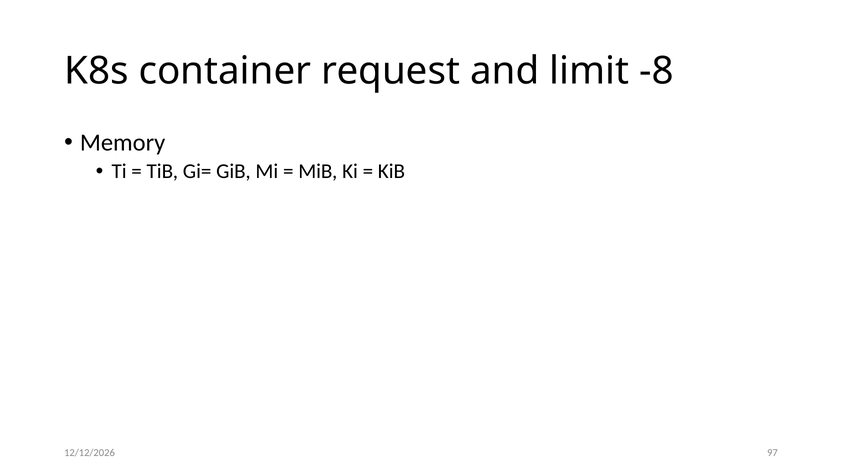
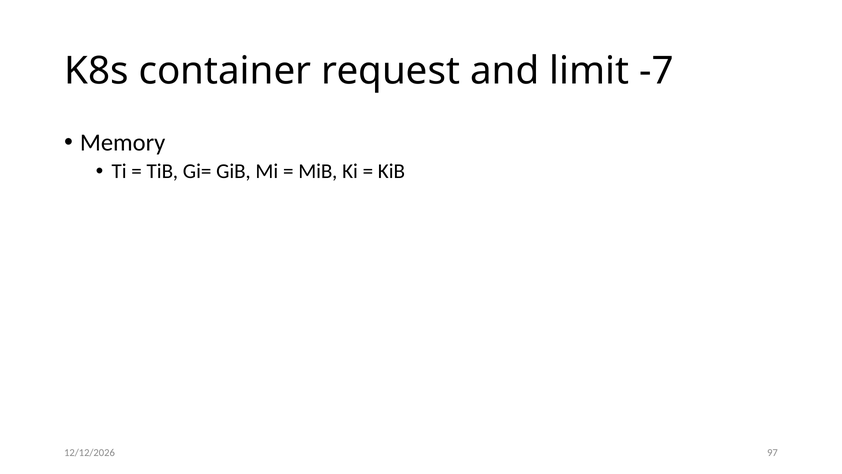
-8: -8 -> -7 (656, 71)
